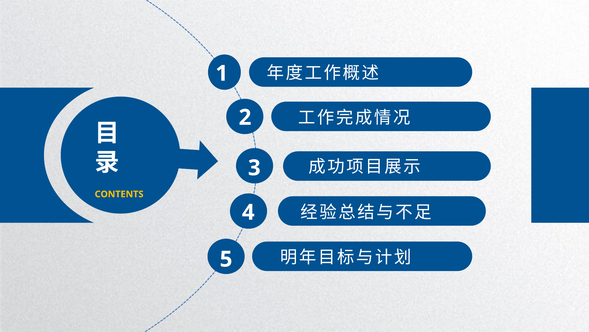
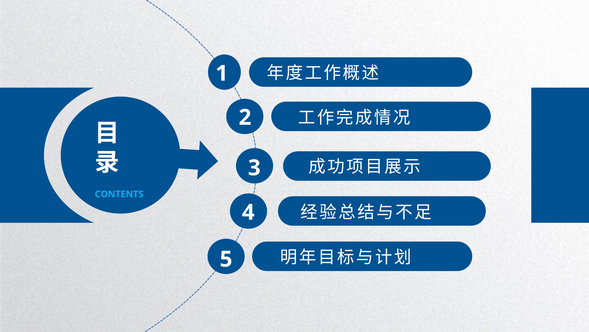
CONTENTS colour: yellow -> light blue (119, 194)
